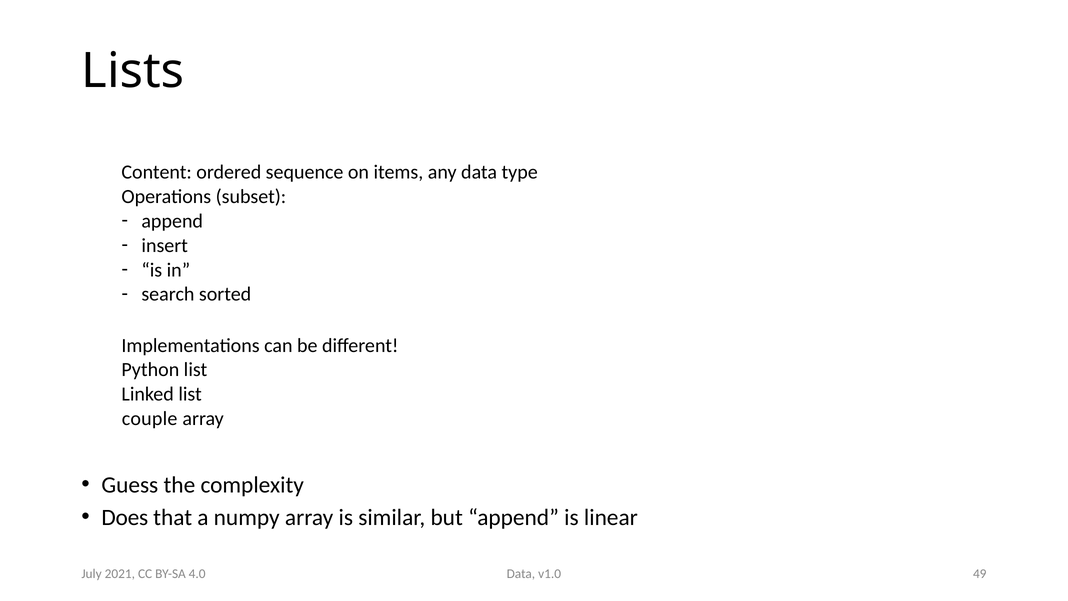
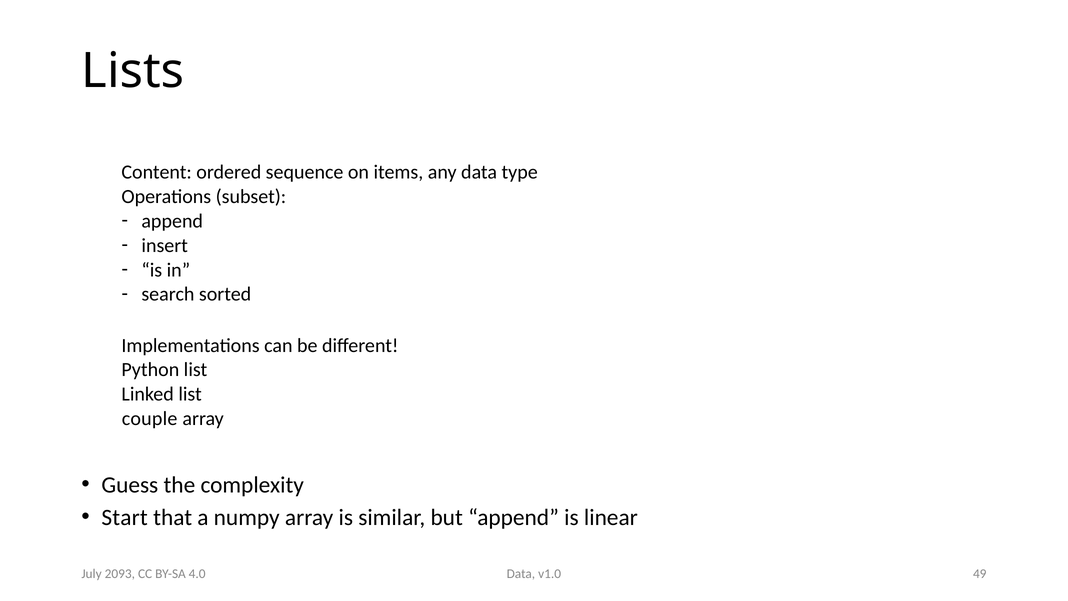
Does: Does -> Start (125, 517)
2021: 2021 -> 2093 (120, 574)
